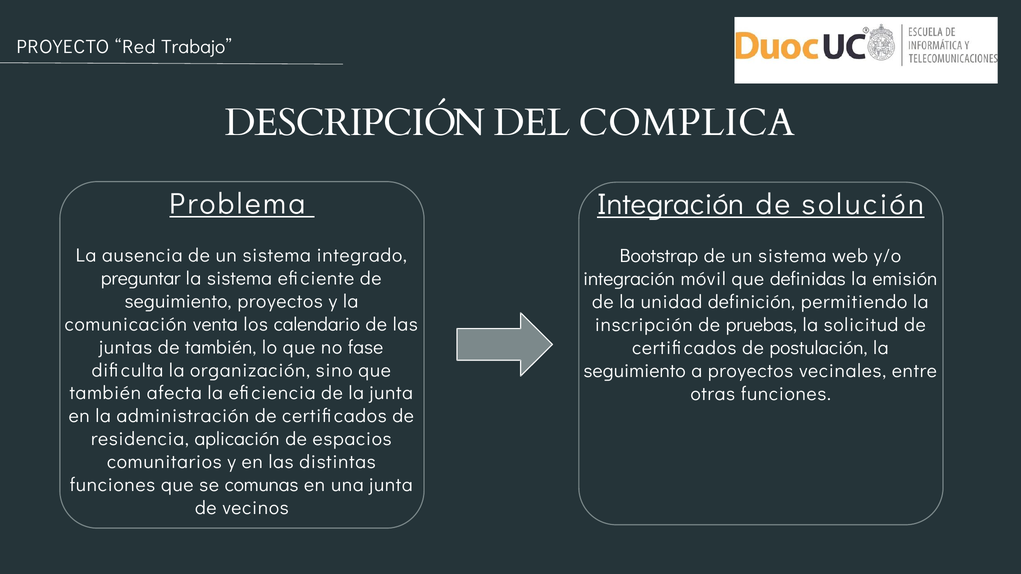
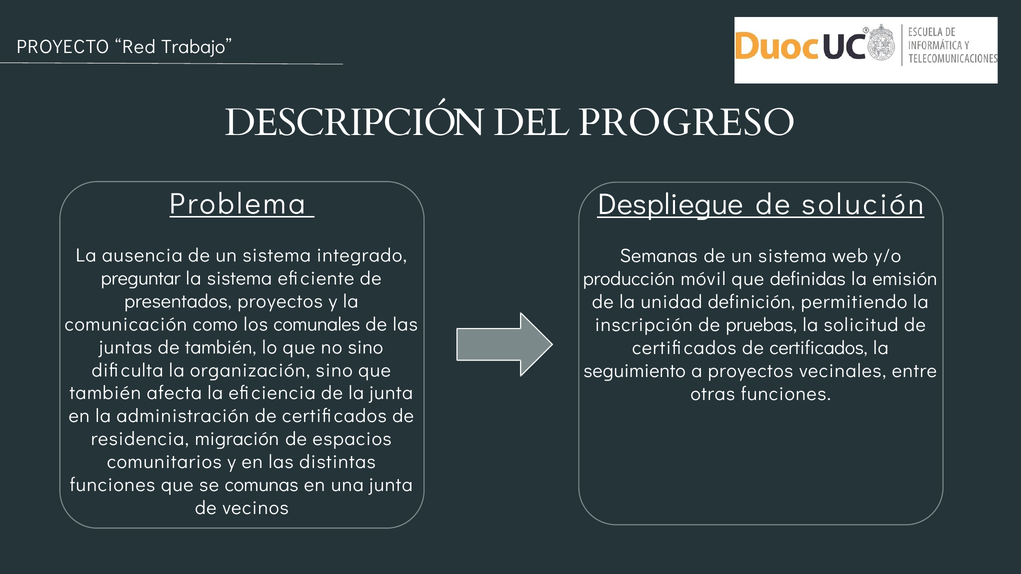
COMPLICA: COMPLICA -> PROGRESO (687, 123)
Integración: Integración -> Despliegue (671, 205)
Bootstrap: Bootstrap -> Semanas (659, 256)
integración: integración -> producción (629, 279)
seguimiento: seguimiento -> presentados (178, 301)
venta: venta -> como (215, 324)
calendario: calendario -> comunales (317, 324)
no fase: fase -> sino (366, 347)
certificados de postulación: postulación -> certificados (819, 348)
aplicación: aplicación -> migración (237, 439)
